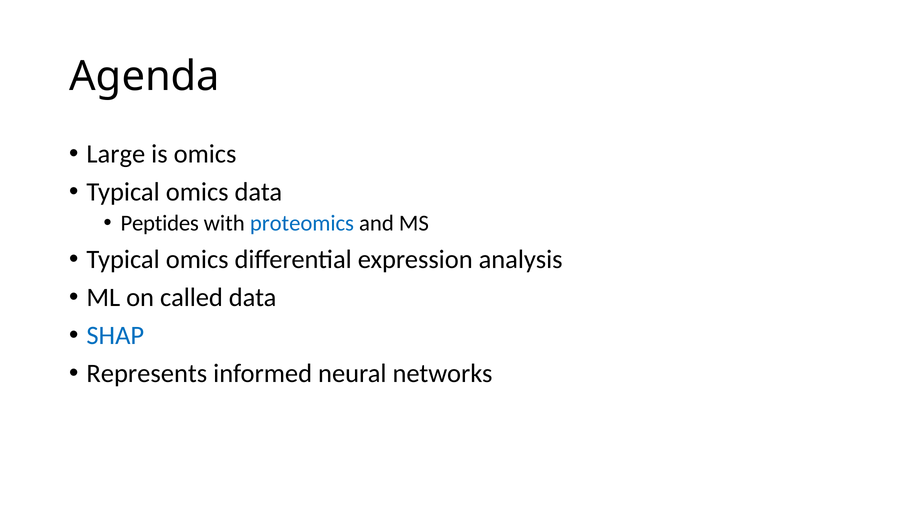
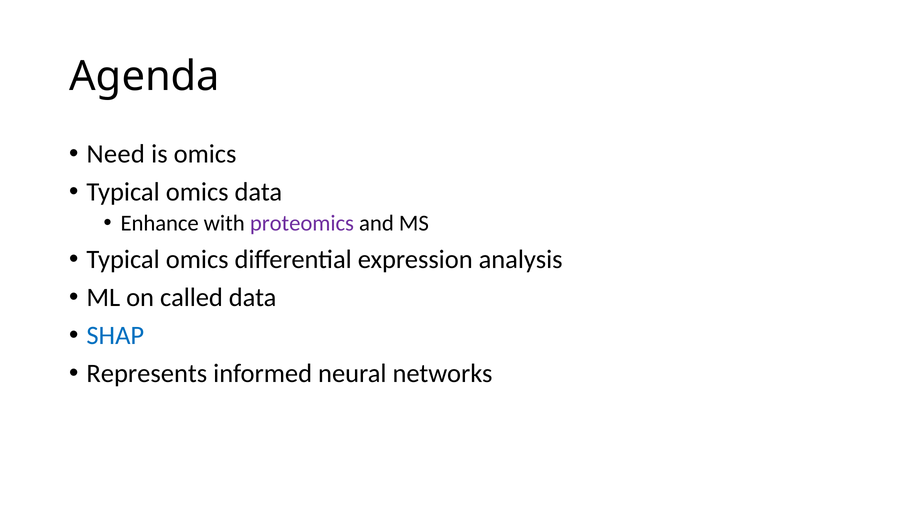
Large: Large -> Need (116, 154)
Peptides: Peptides -> Enhance (160, 223)
proteomics colour: blue -> purple (302, 223)
